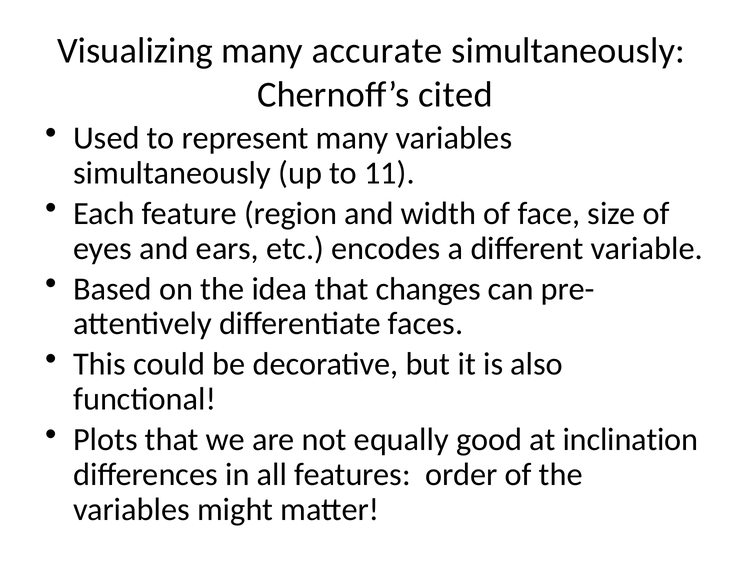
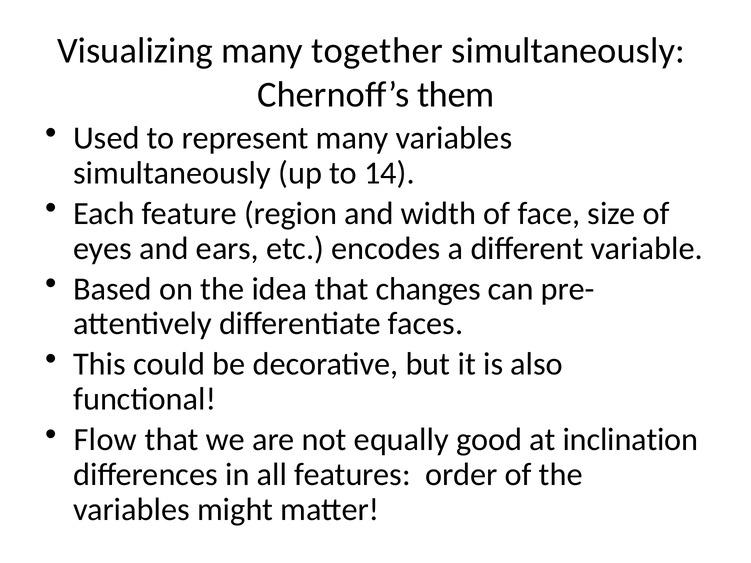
accurate: accurate -> together (377, 51)
cited: cited -> them (456, 95)
11: 11 -> 14 (389, 173)
Plots: Plots -> Flow (105, 440)
